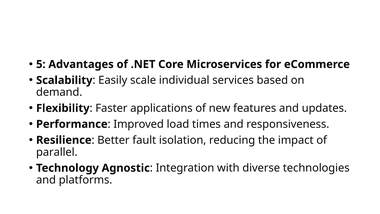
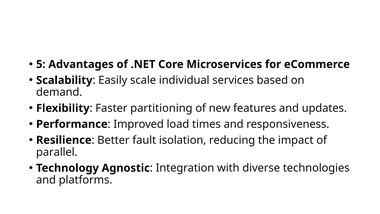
applications: applications -> partitioning (161, 108)
